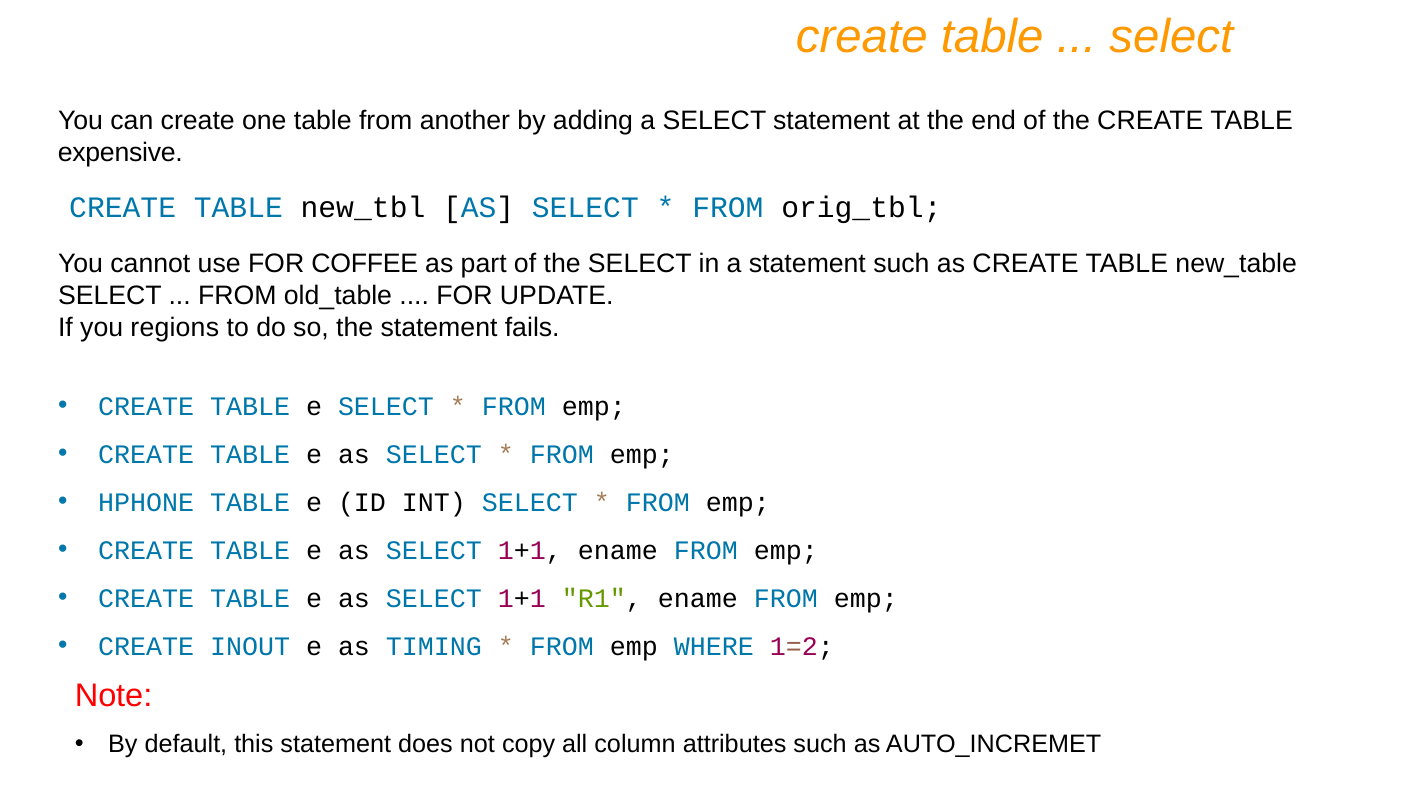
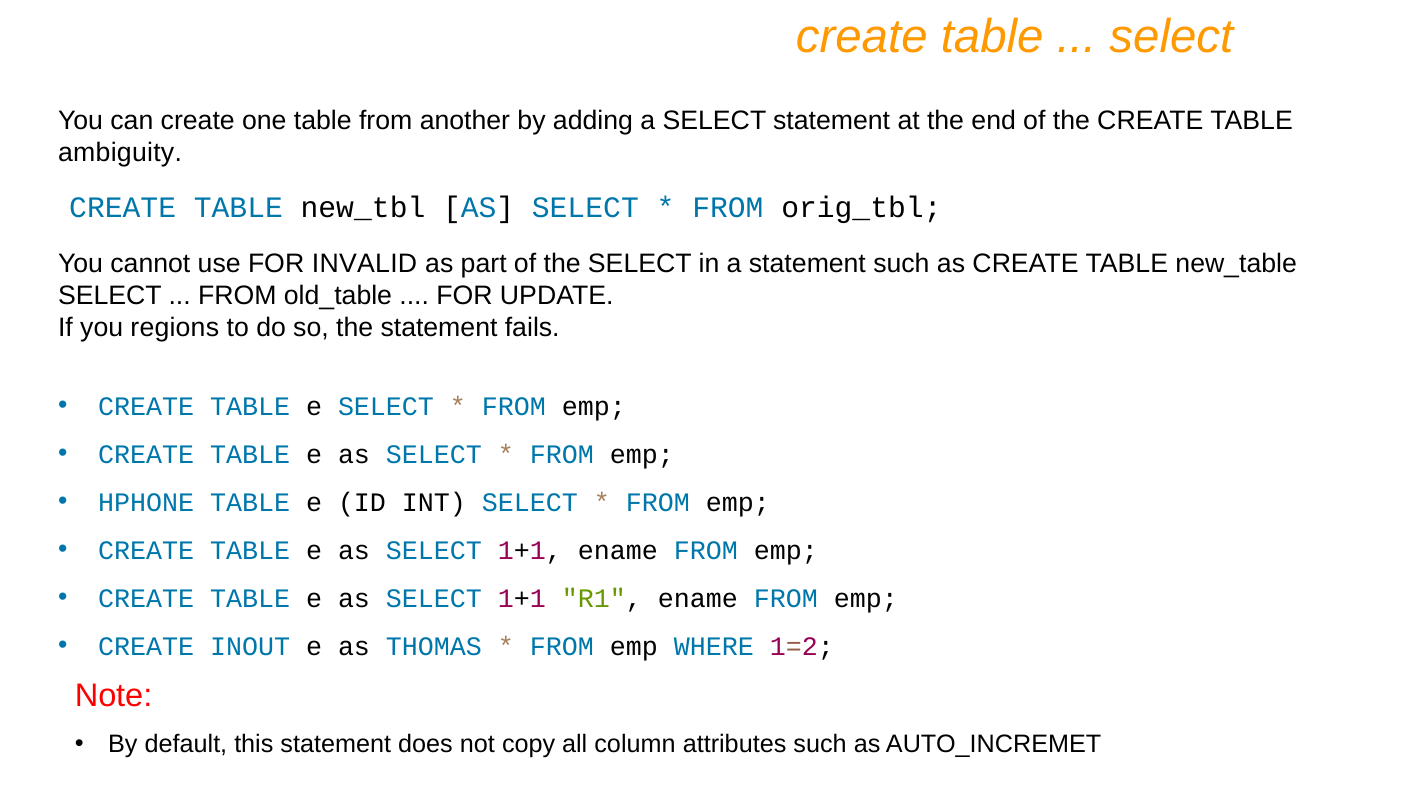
expensive: expensive -> ambiguity (120, 153)
COFFEE: COFFEE -> INVALID (365, 263)
TIMING: TIMING -> THOMAS (434, 646)
